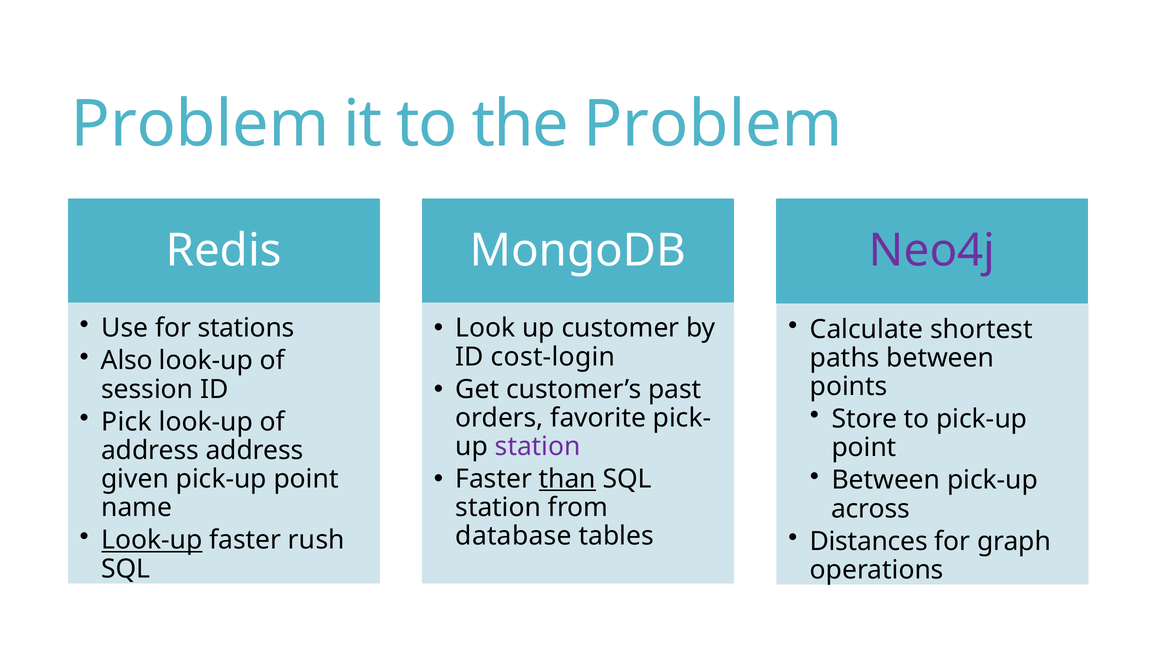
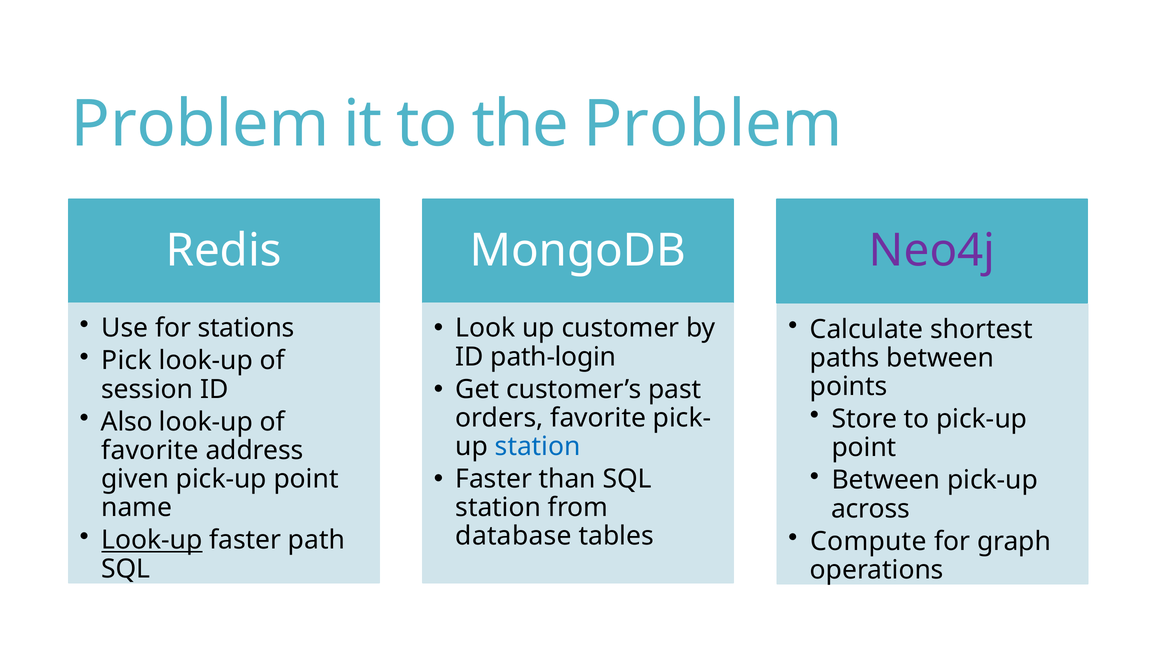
Also: Also -> Pick (127, 361)
cost-login: cost-login -> path-login (553, 357)
Pick: Pick -> Also (127, 422)
station colour: purple -> blue (538, 447)
address: address -> favorite (150, 451)
than underline: present -> none (567, 479)
rush: rush -> path (316, 540)
Distances: Distances -> Compute (869, 542)
